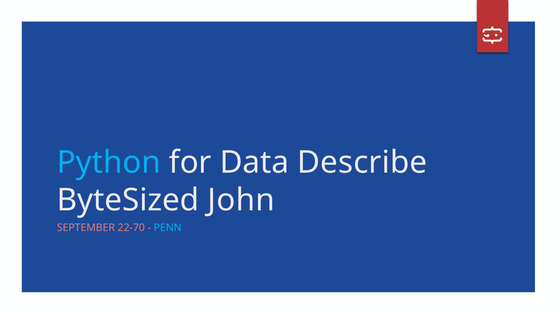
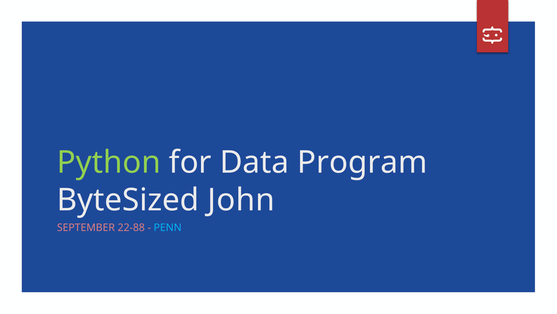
Python colour: light blue -> light green (109, 162)
Describe: Describe -> Program (362, 162)
22-70: 22-70 -> 22-88 (131, 227)
